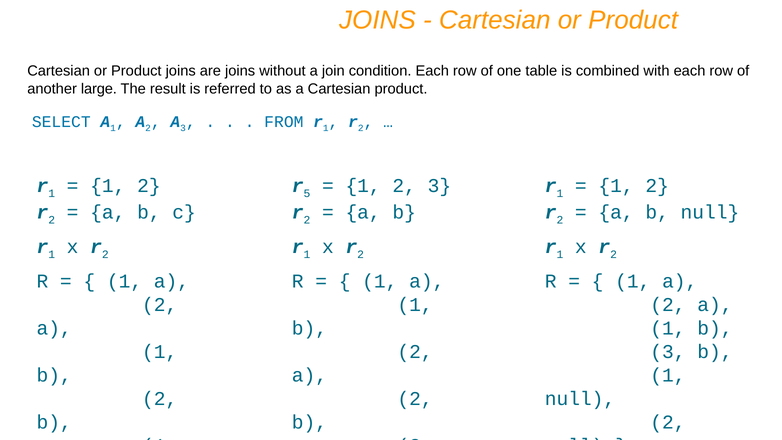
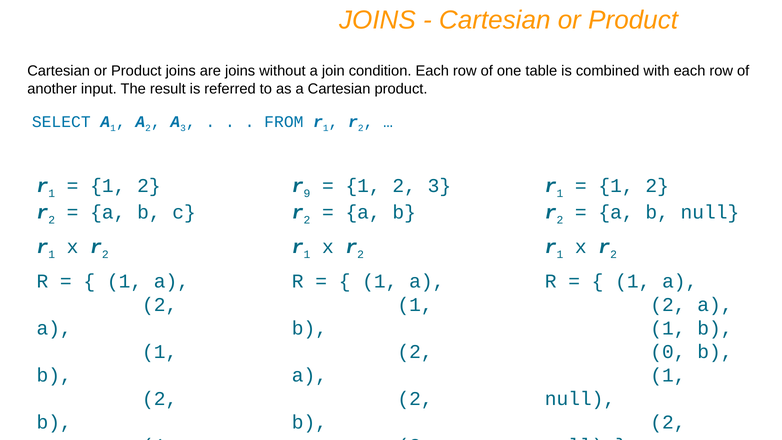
large: large -> input (99, 89)
5: 5 -> 9 (307, 193)
3: 3 -> 0 (668, 352)
